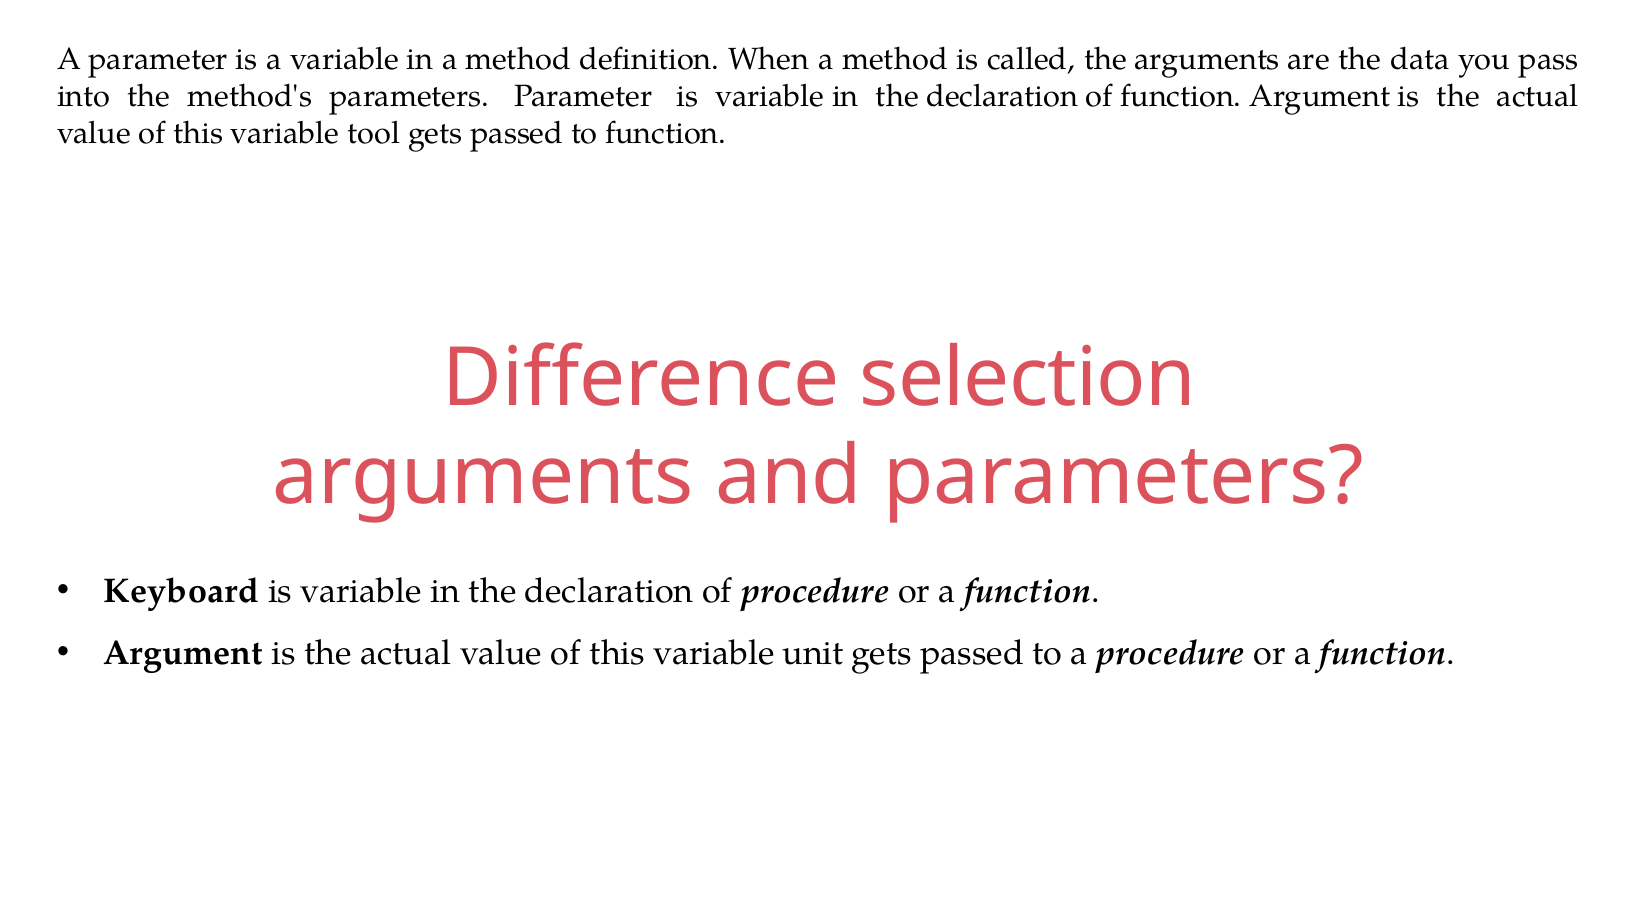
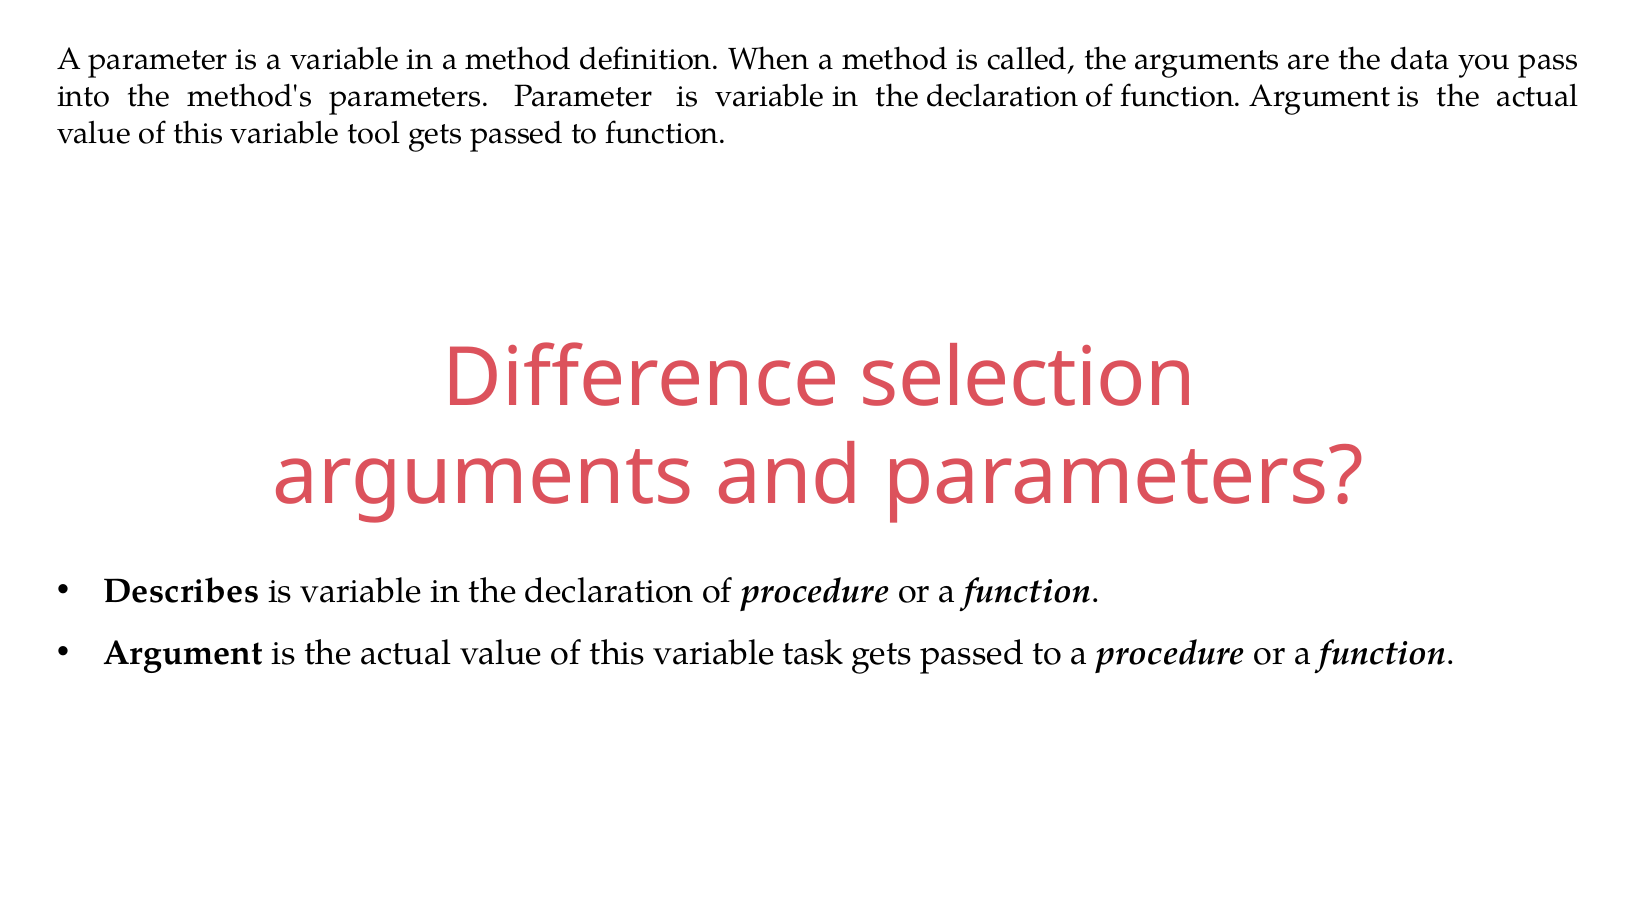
Keyboard: Keyboard -> Describes (181, 592)
unit: unit -> task (813, 653)
